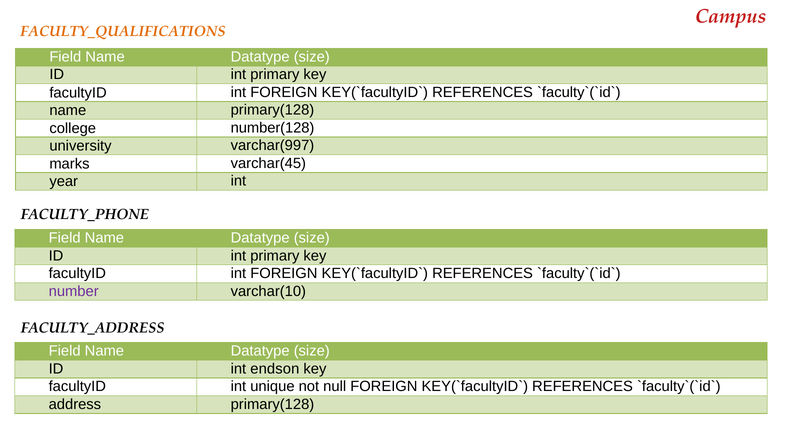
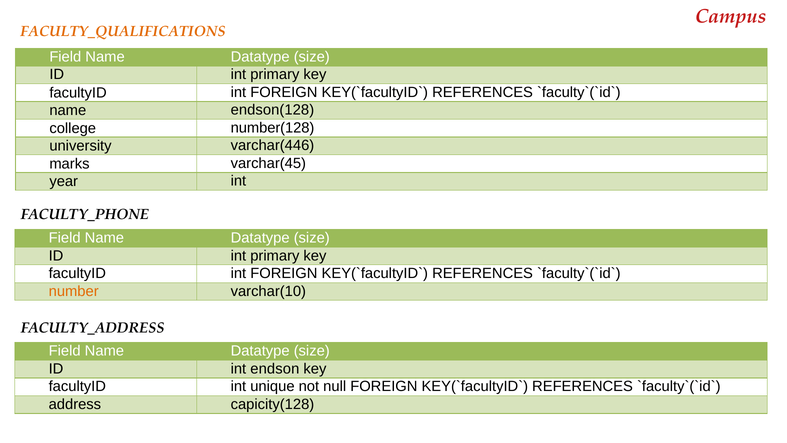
name primary(128: primary(128 -> endson(128 (272, 110)
varchar(997: varchar(997 -> varchar(446 (272, 145)
number colour: purple -> orange (74, 291)
address primary(128: primary(128 -> capicity(128 (272, 404)
